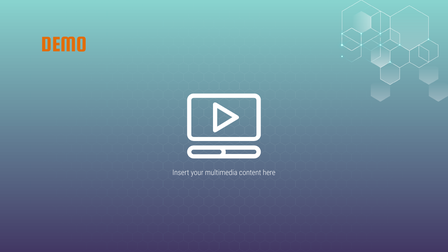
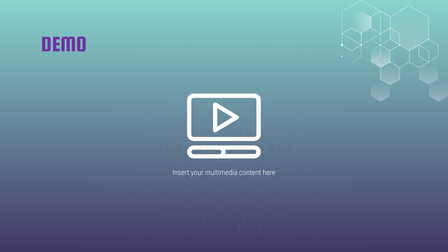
DEMO colour: orange -> purple (64, 44)
